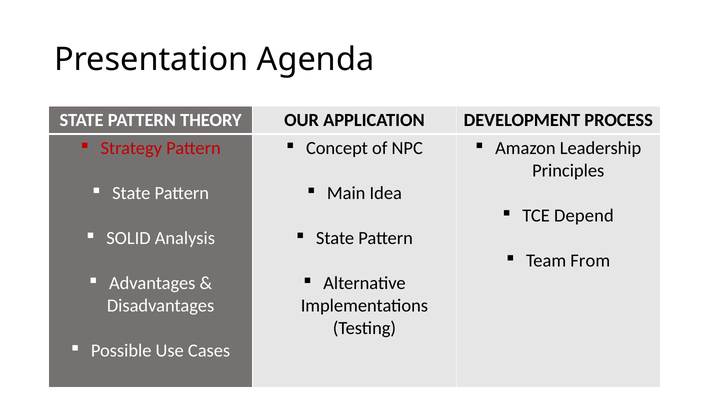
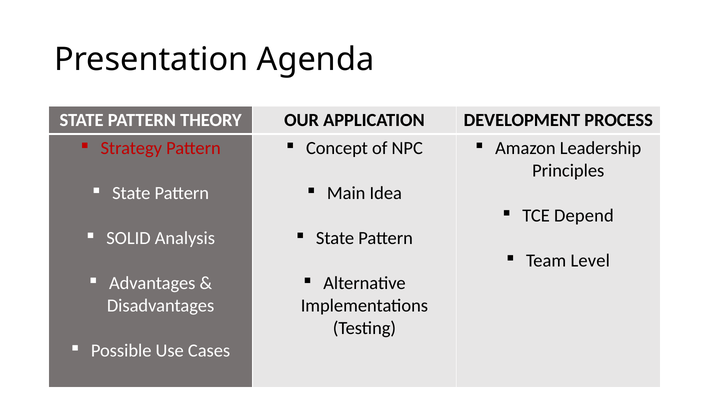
From: From -> Level (590, 261)
